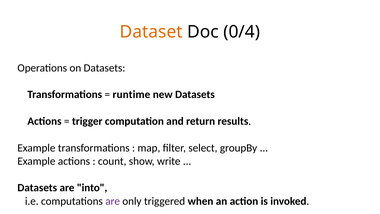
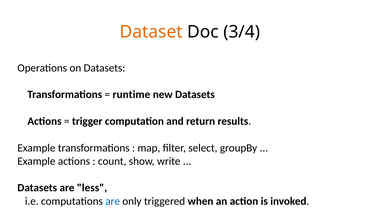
0/4: 0/4 -> 3/4 (242, 32)
into: into -> less (92, 188)
are colour: purple -> blue (113, 201)
